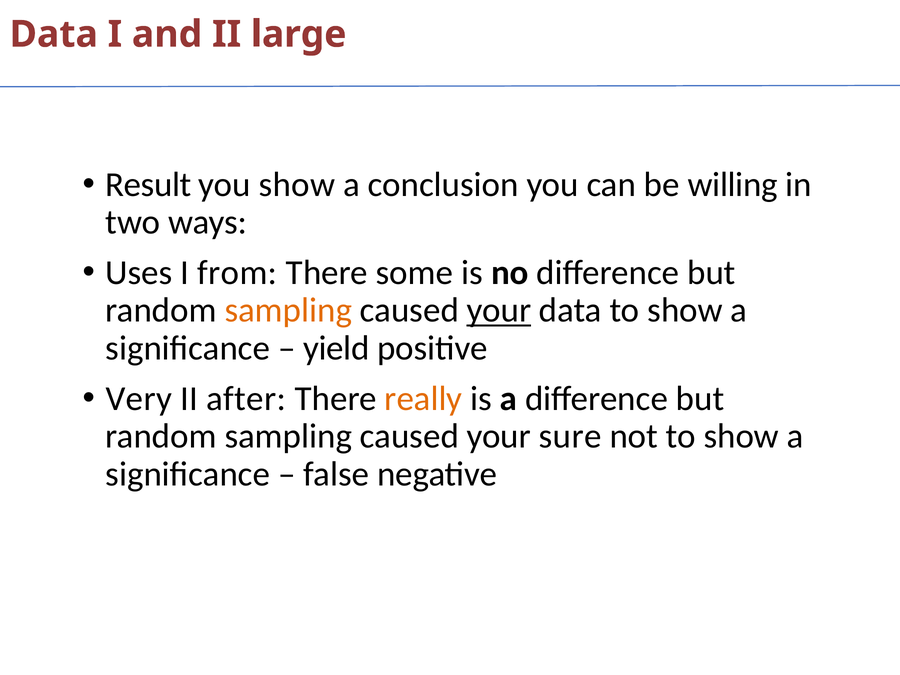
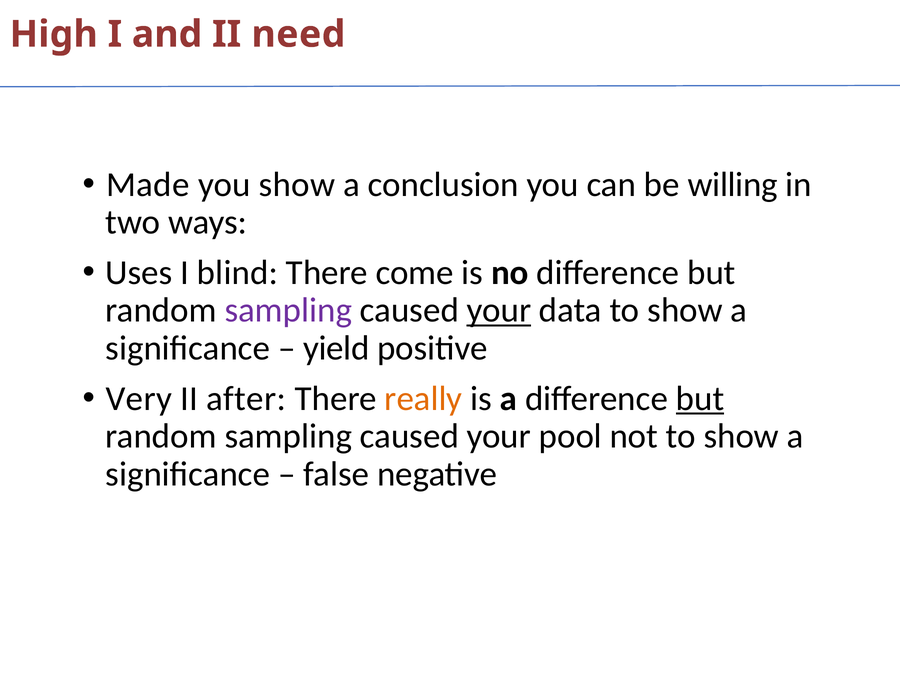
Data: Data -> High (54, 34)
large: large -> need (298, 34)
Result: Result -> Made (148, 184)
from: from -> blind (237, 273)
some: some -> come (415, 273)
sampling colour: orange -> purple (288, 310)
but underline: none -> present (700, 399)
sure: sure -> pool (570, 436)
